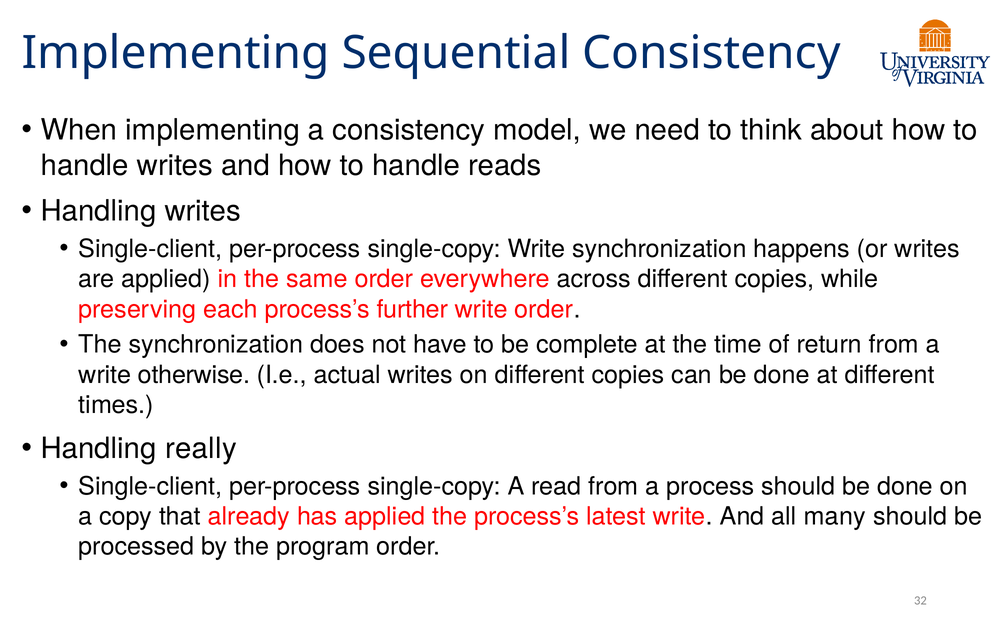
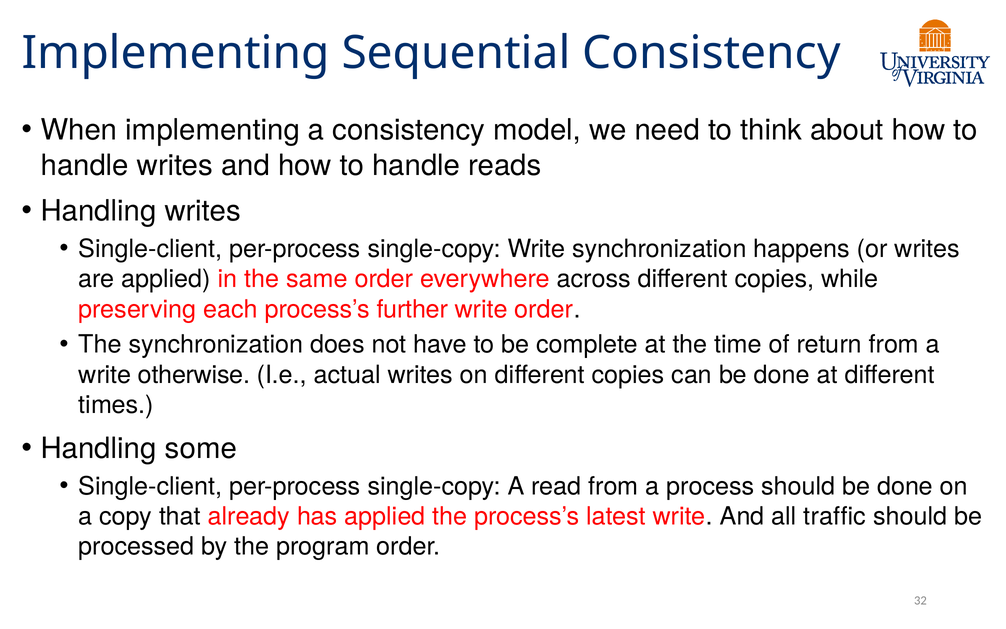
really: really -> some (201, 448)
many: many -> traffic (835, 516)
